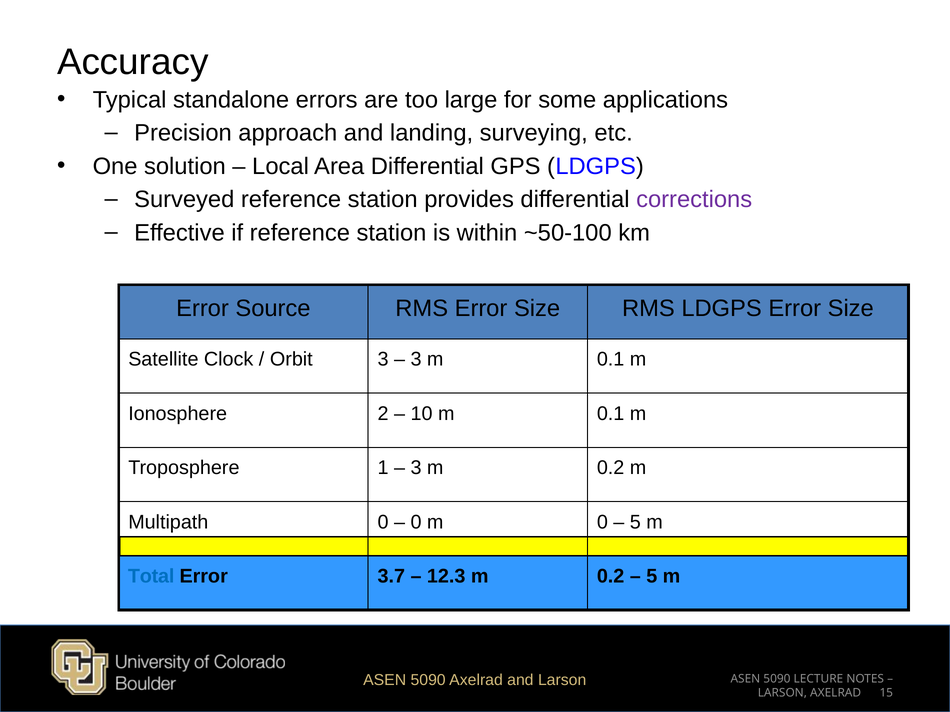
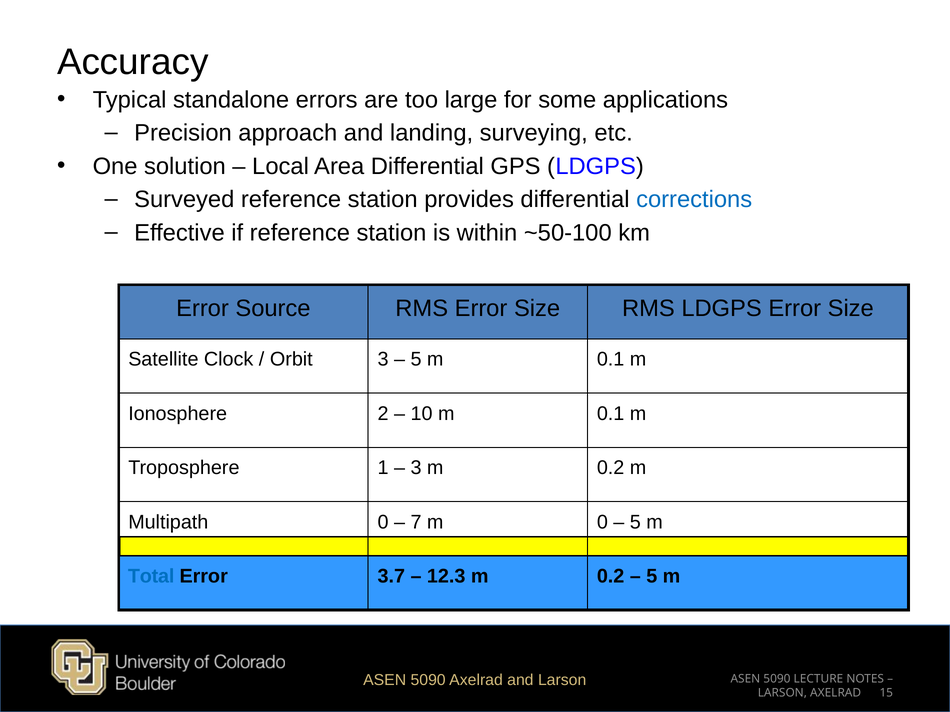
corrections colour: purple -> blue (694, 200)
3: 3 -> 5 (416, 360)
0: 0 -> 7 (416, 522)
